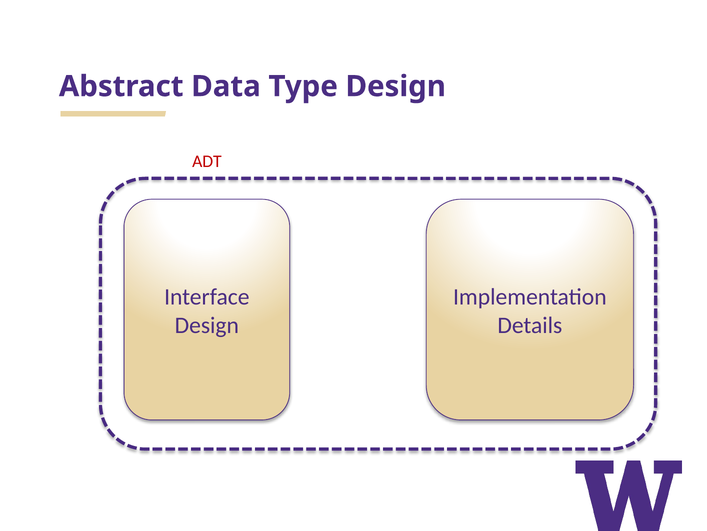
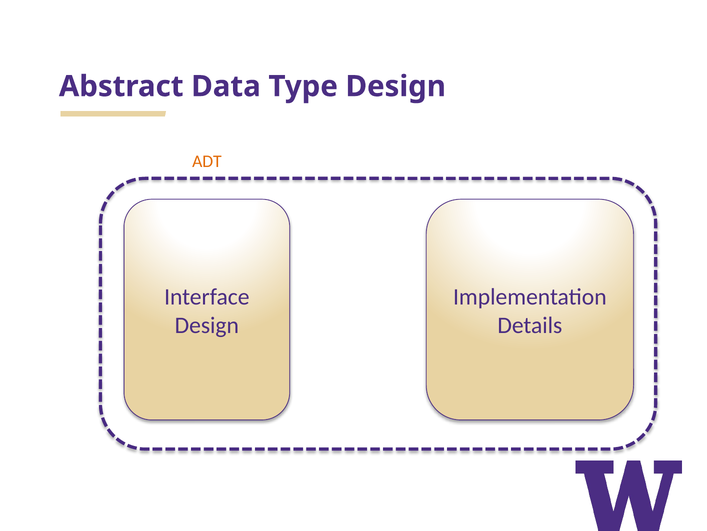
ADT colour: red -> orange (207, 161)
